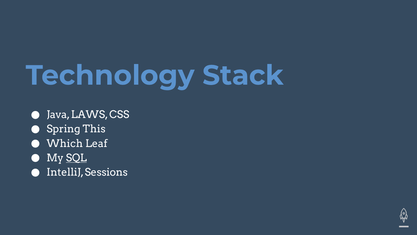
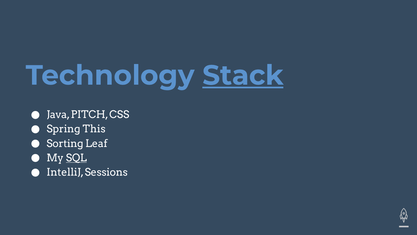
Stack underline: none -> present (243, 75)
LAWS: LAWS -> PITCH (90, 115)
Which: Which -> Sorting (65, 143)
